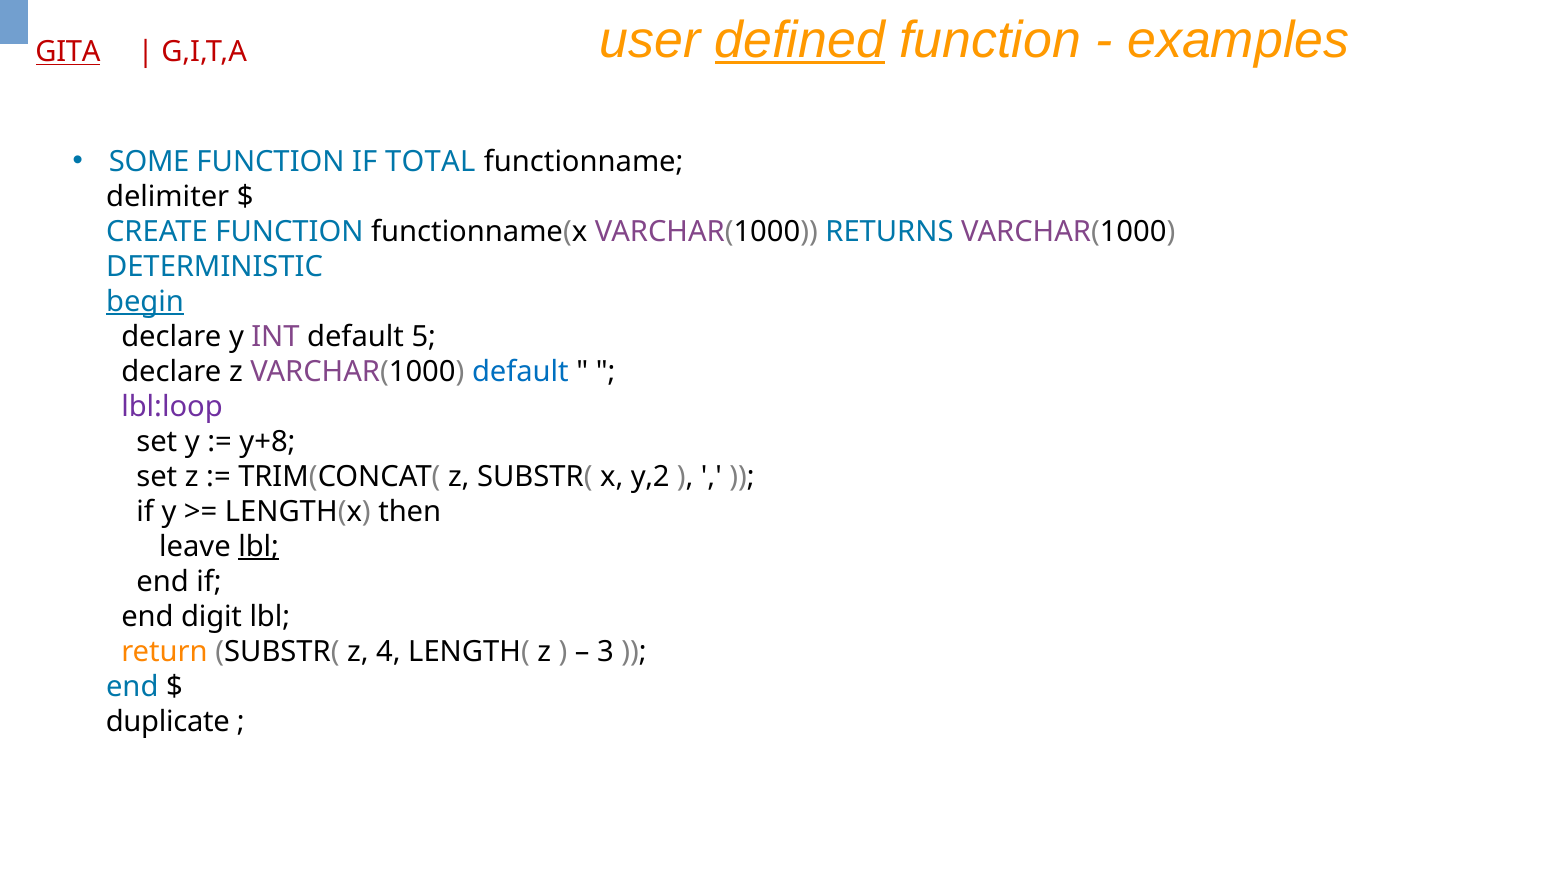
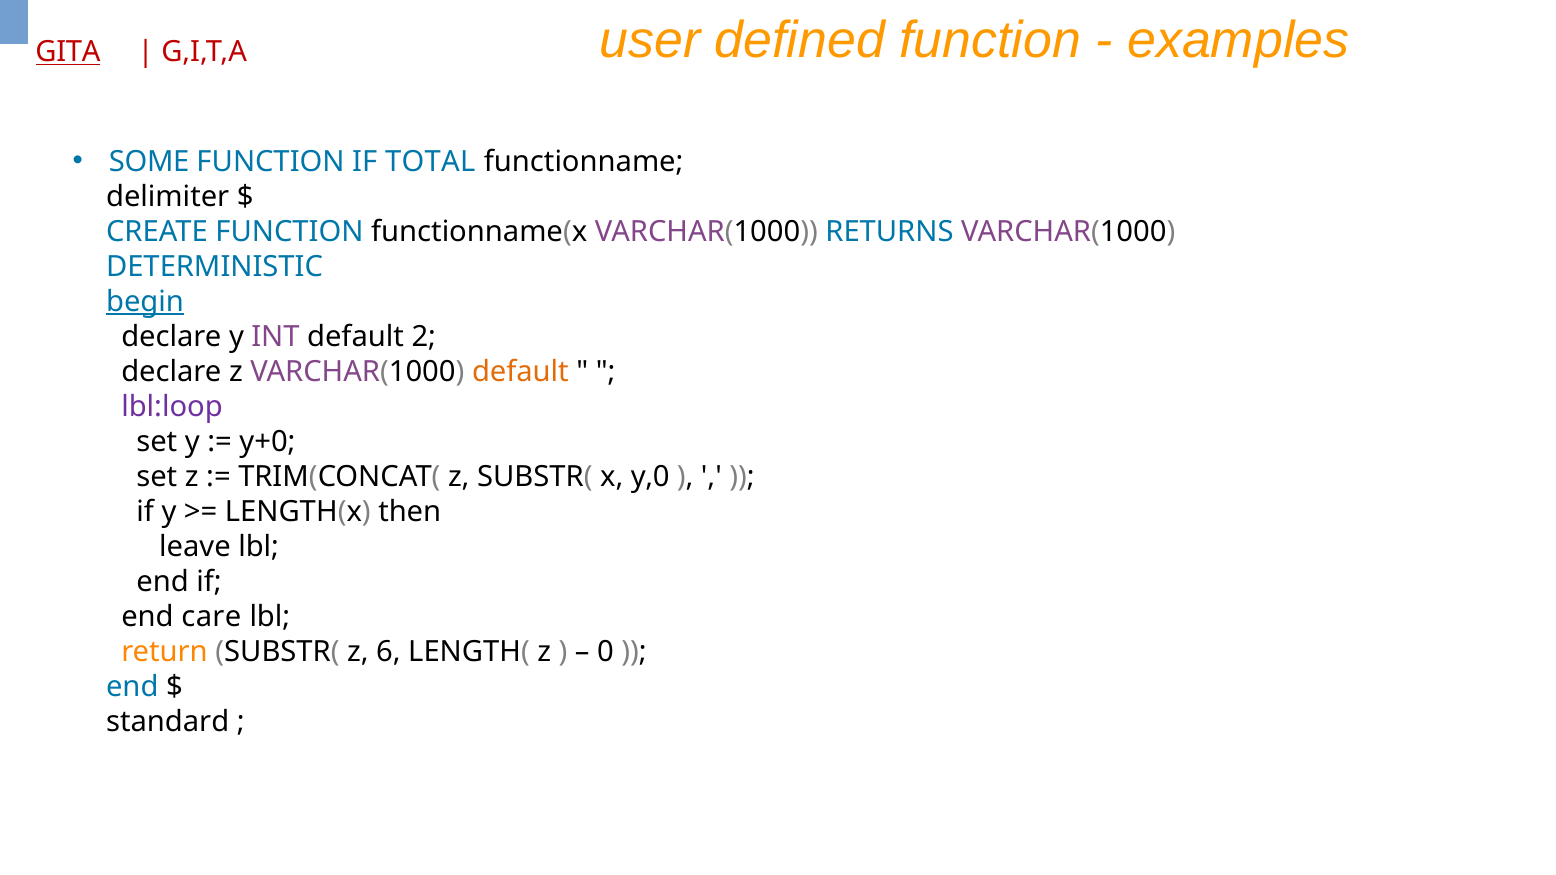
defined underline: present -> none (800, 40)
5: 5 -> 2 (424, 337)
default colour: blue -> orange (520, 372)
y+8: y+8 -> y+0 (267, 442)
y,2: y,2 -> y,0 (650, 477)
lbl underline: present -> none (259, 547)
digit: digit -> care (211, 617)
4: 4 -> 6 (388, 652)
3: 3 -> 0 (605, 652)
duplicate: duplicate -> standard (168, 722)
